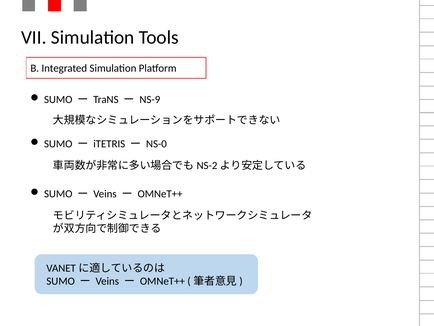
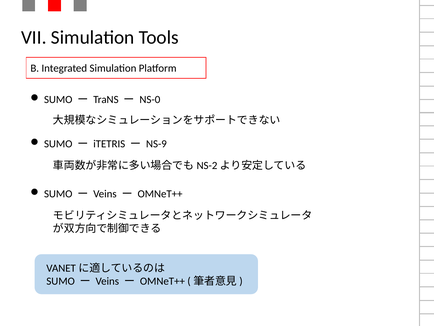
NS-9: NS-9 -> NS-0 (150, 99)
NS-0: NS-0 -> NS-9 (156, 144)
